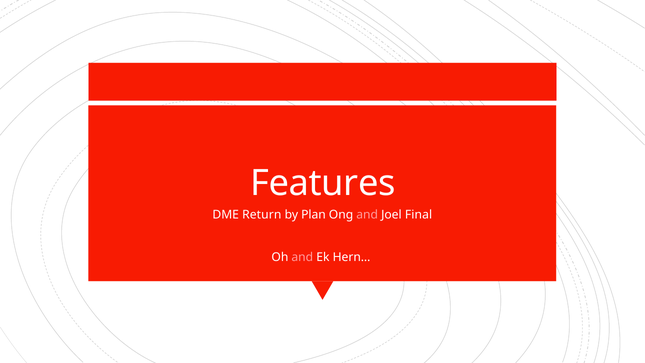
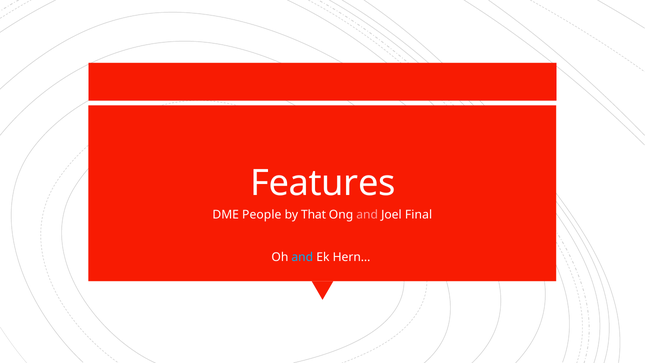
Return: Return -> People (262, 215)
Plan: Plan -> That (314, 215)
and colour: pink -> light blue (302, 257)
